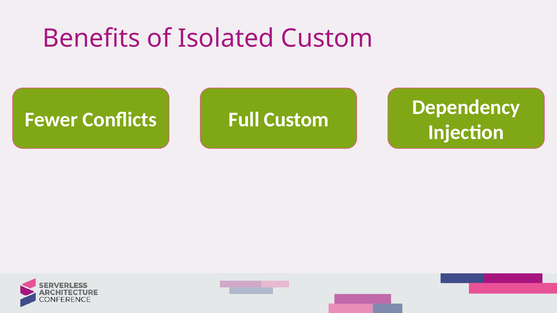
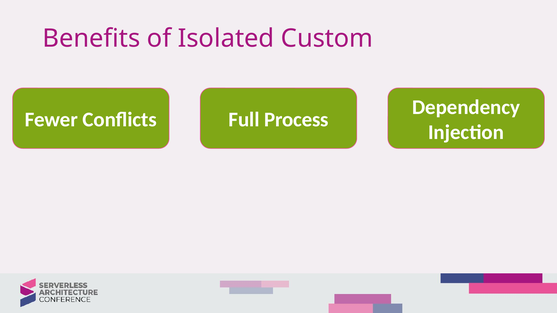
Full Custom: Custom -> Process (296, 120)
